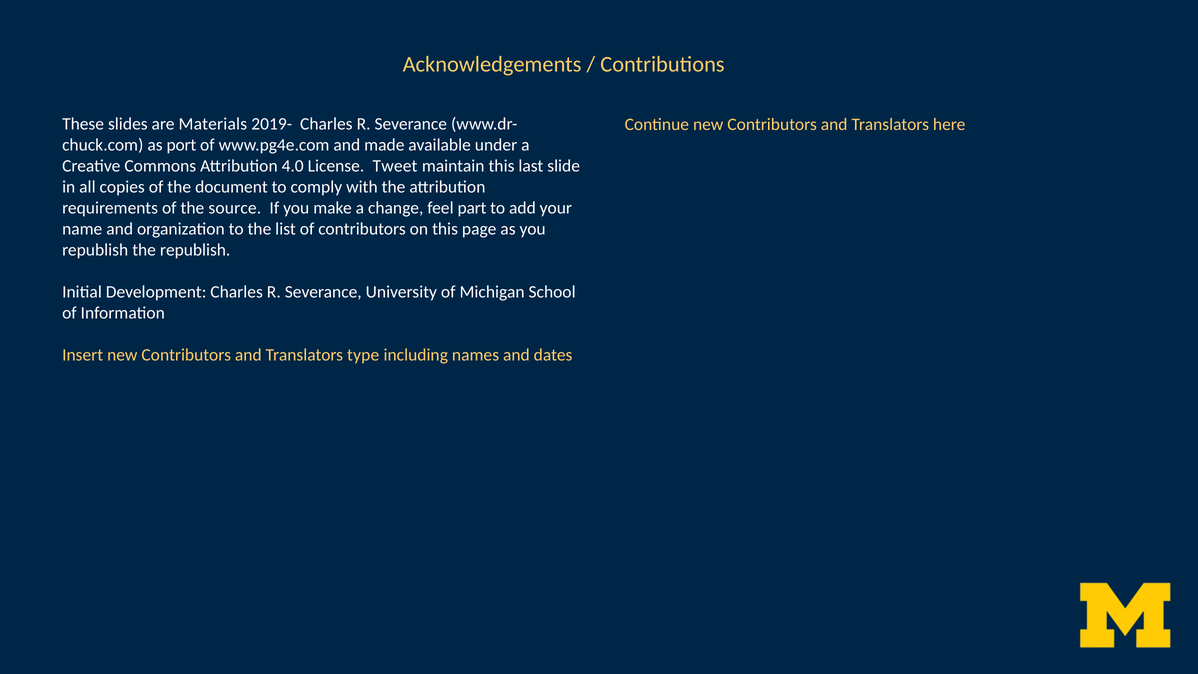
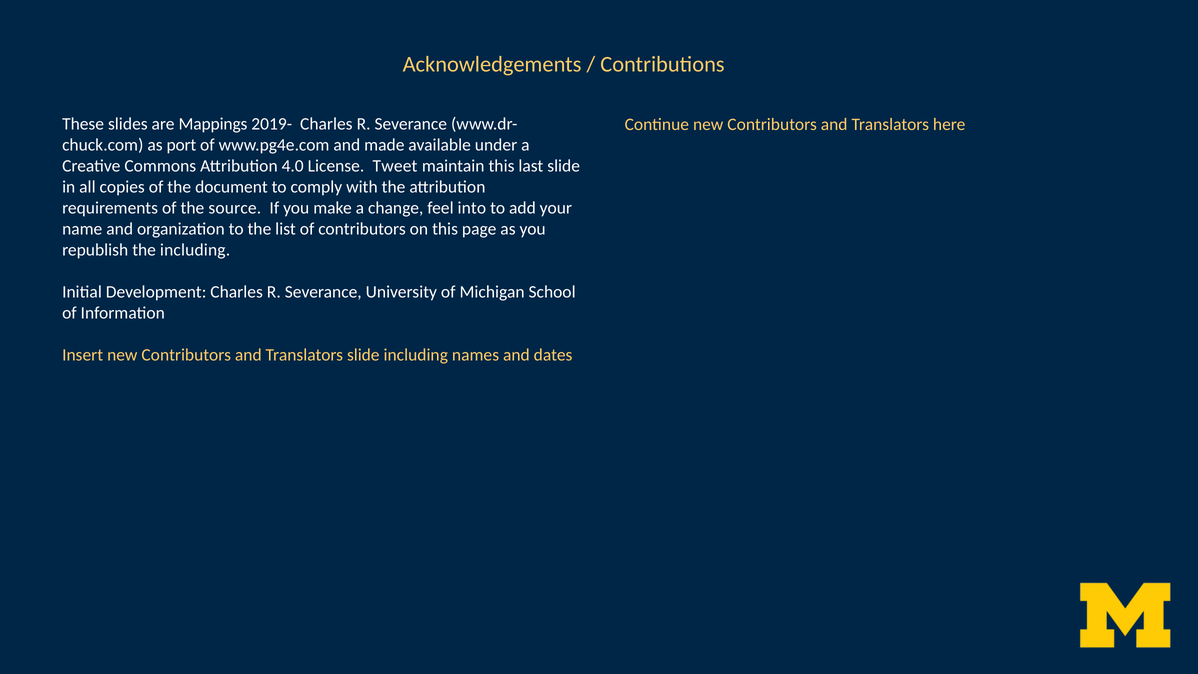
Materials: Materials -> Mappings (213, 124)
part: part -> into (472, 208)
the republish: republish -> including (195, 250)
Translators type: type -> slide (363, 355)
